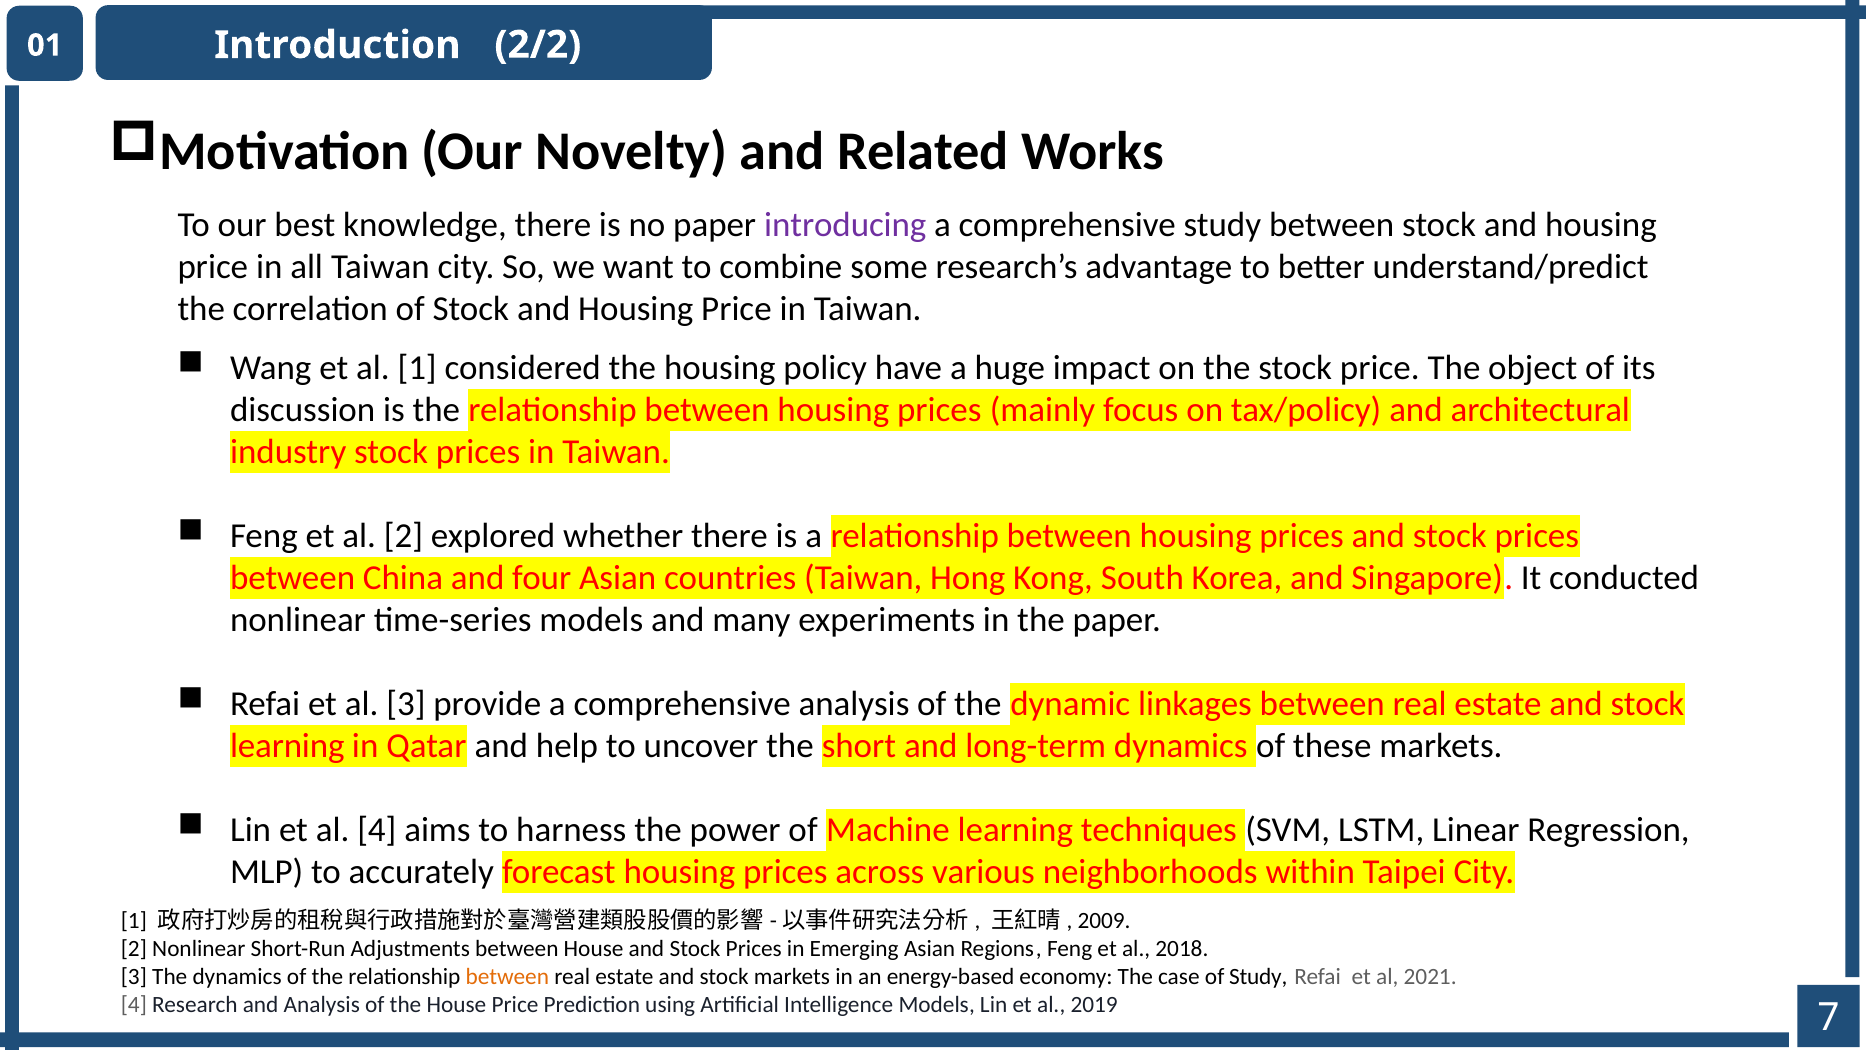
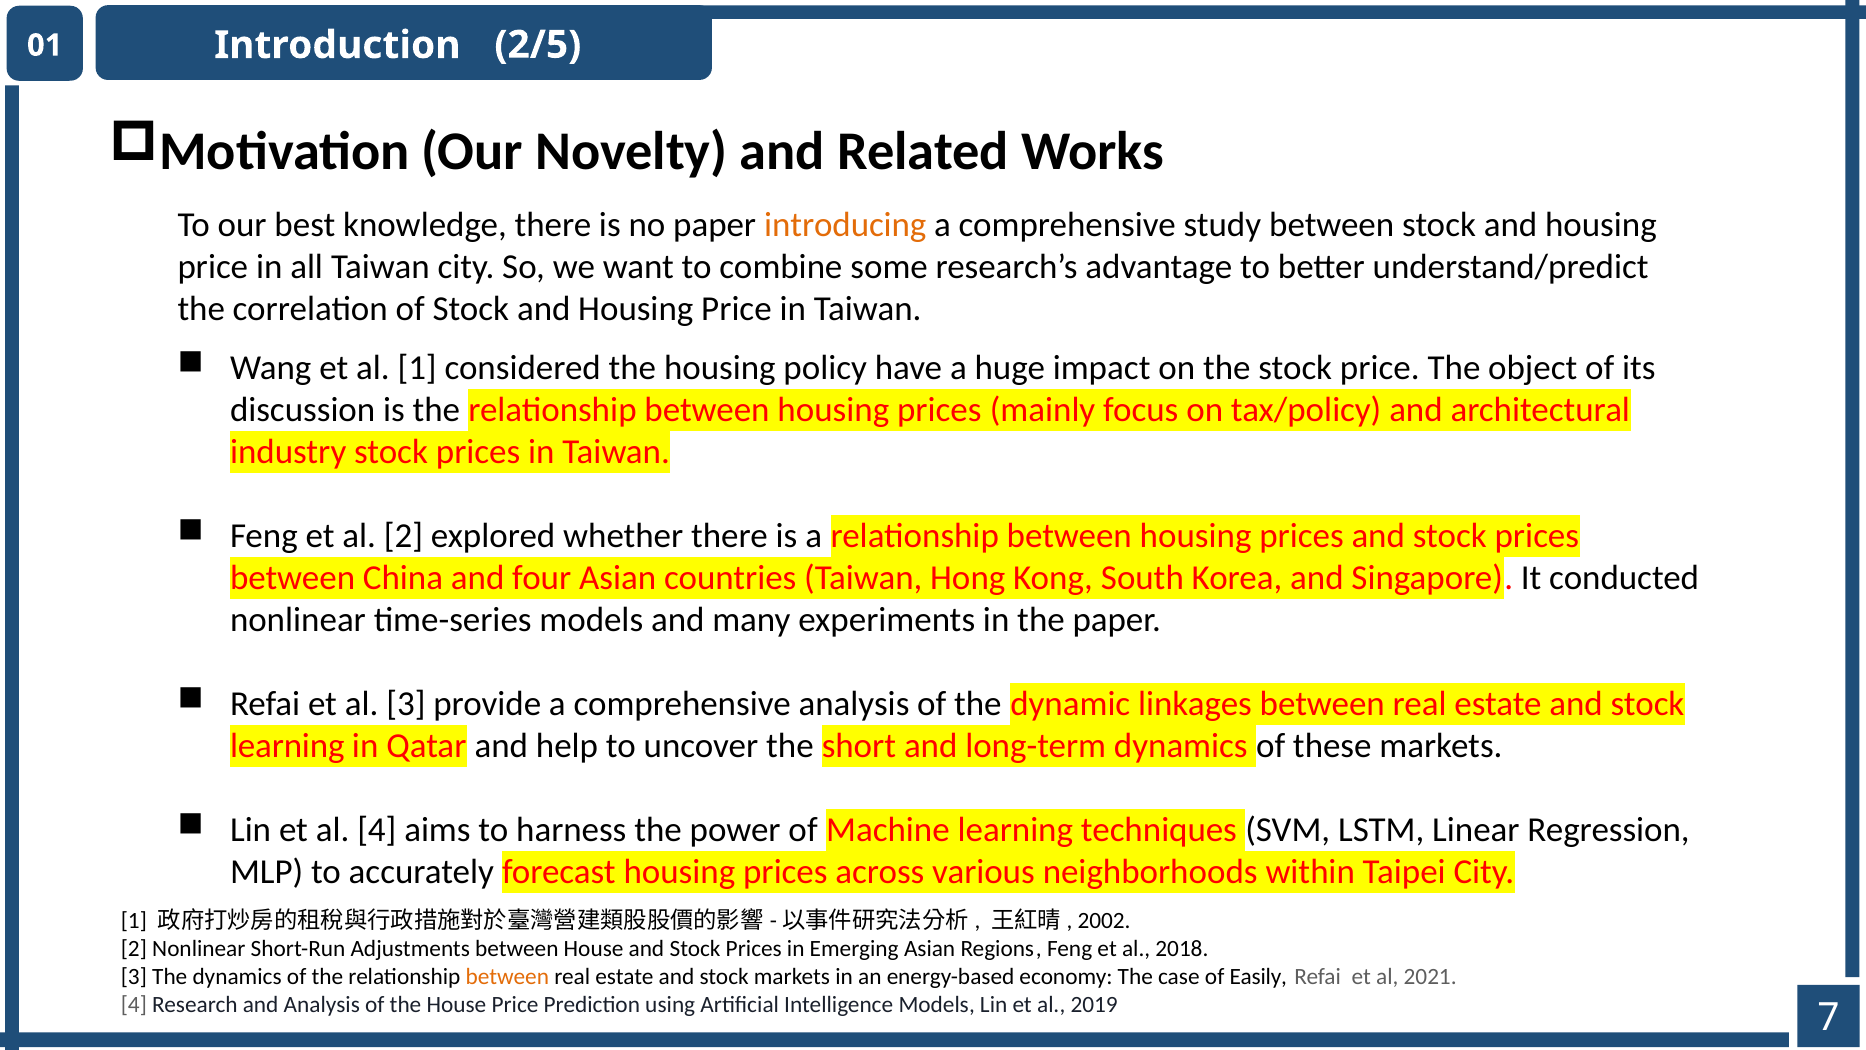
2/2: 2/2 -> 2/5 (538, 45)
introducing colour: purple -> orange (845, 225)
2009: 2009 -> 2002 (1104, 921)
of Study: Study -> Easily (1258, 977)
